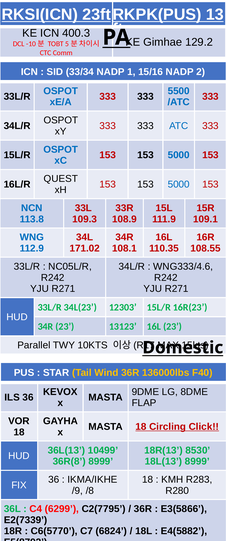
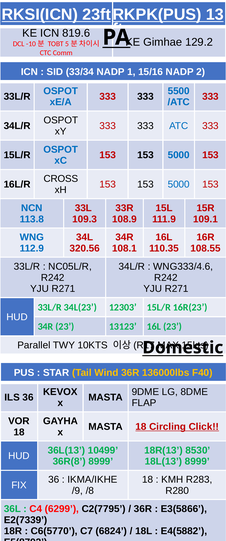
400.3: 400.3 -> 819.6 (76, 33)
QUEST: QUEST -> CROSS (61, 179)
171.02: 171.02 -> 320.56 (85, 248)
